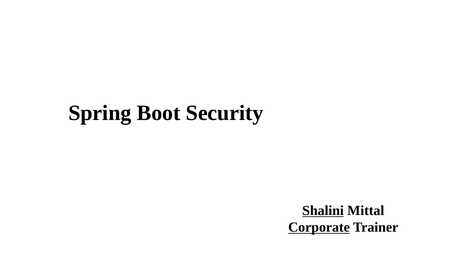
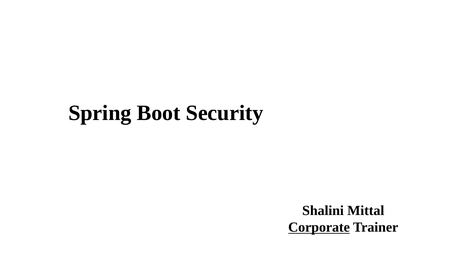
Shalini underline: present -> none (323, 211)
